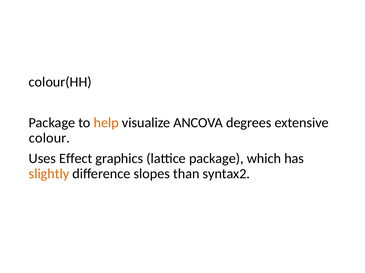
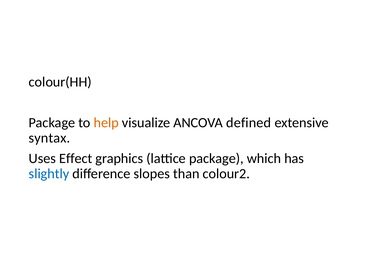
degrees: degrees -> defined (249, 123)
colour: colour -> syntax (50, 138)
slightly colour: orange -> blue (49, 174)
syntax2: syntax2 -> colour2 (226, 174)
